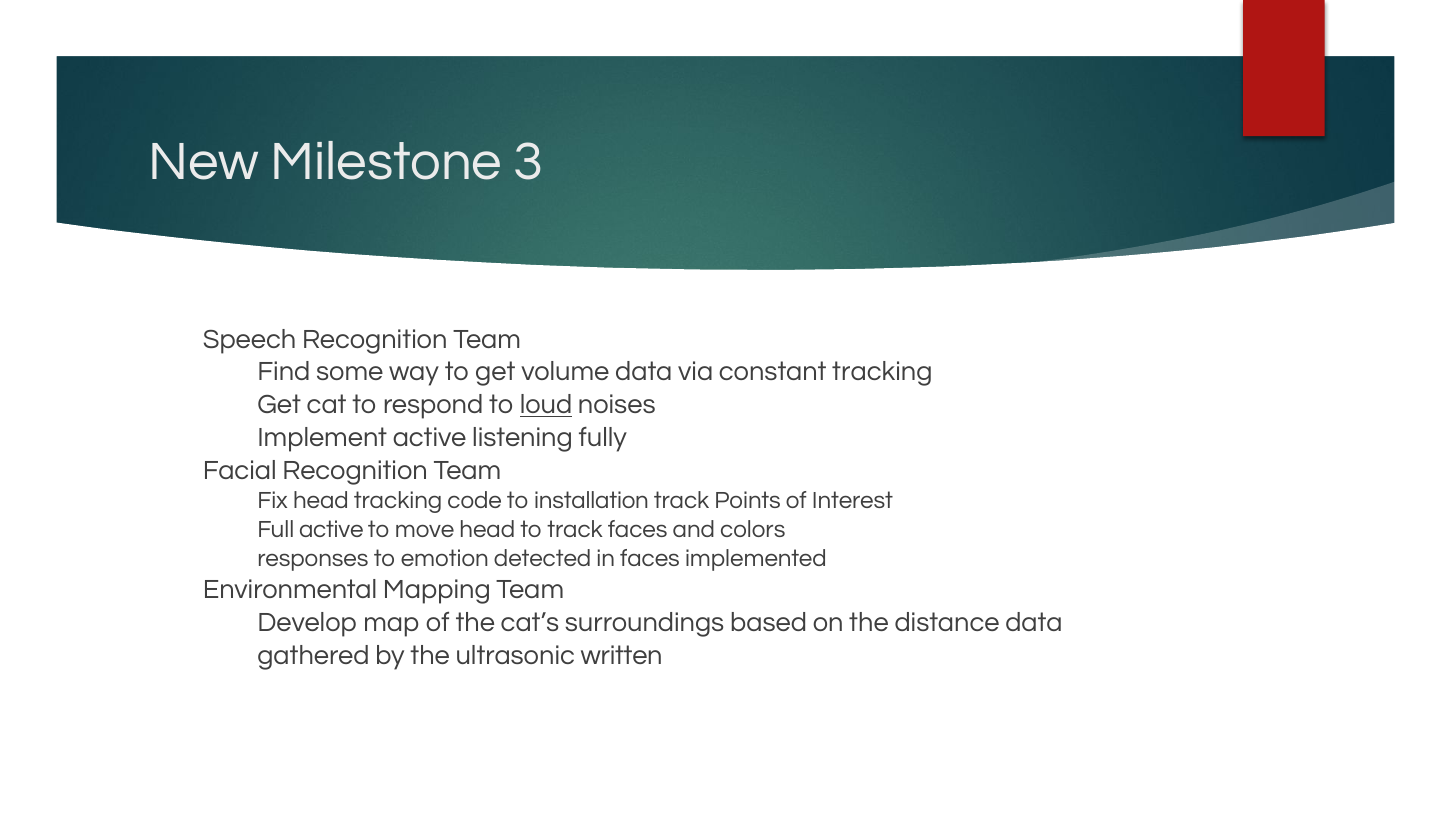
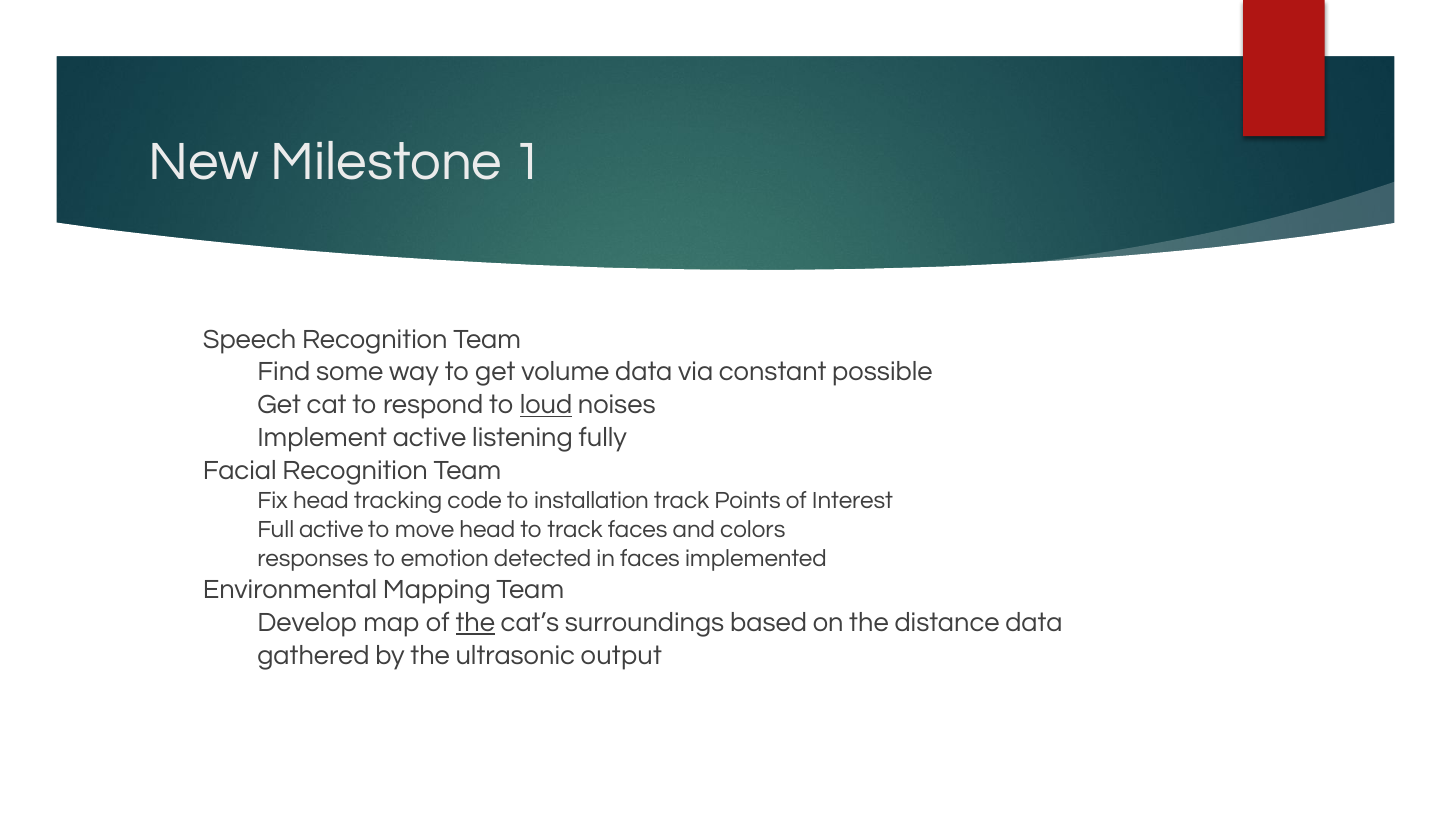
3: 3 -> 1 (529, 162)
constant tracking: tracking -> possible (882, 372)
the underline: none -> present (475, 622)
written: written -> output (621, 655)
